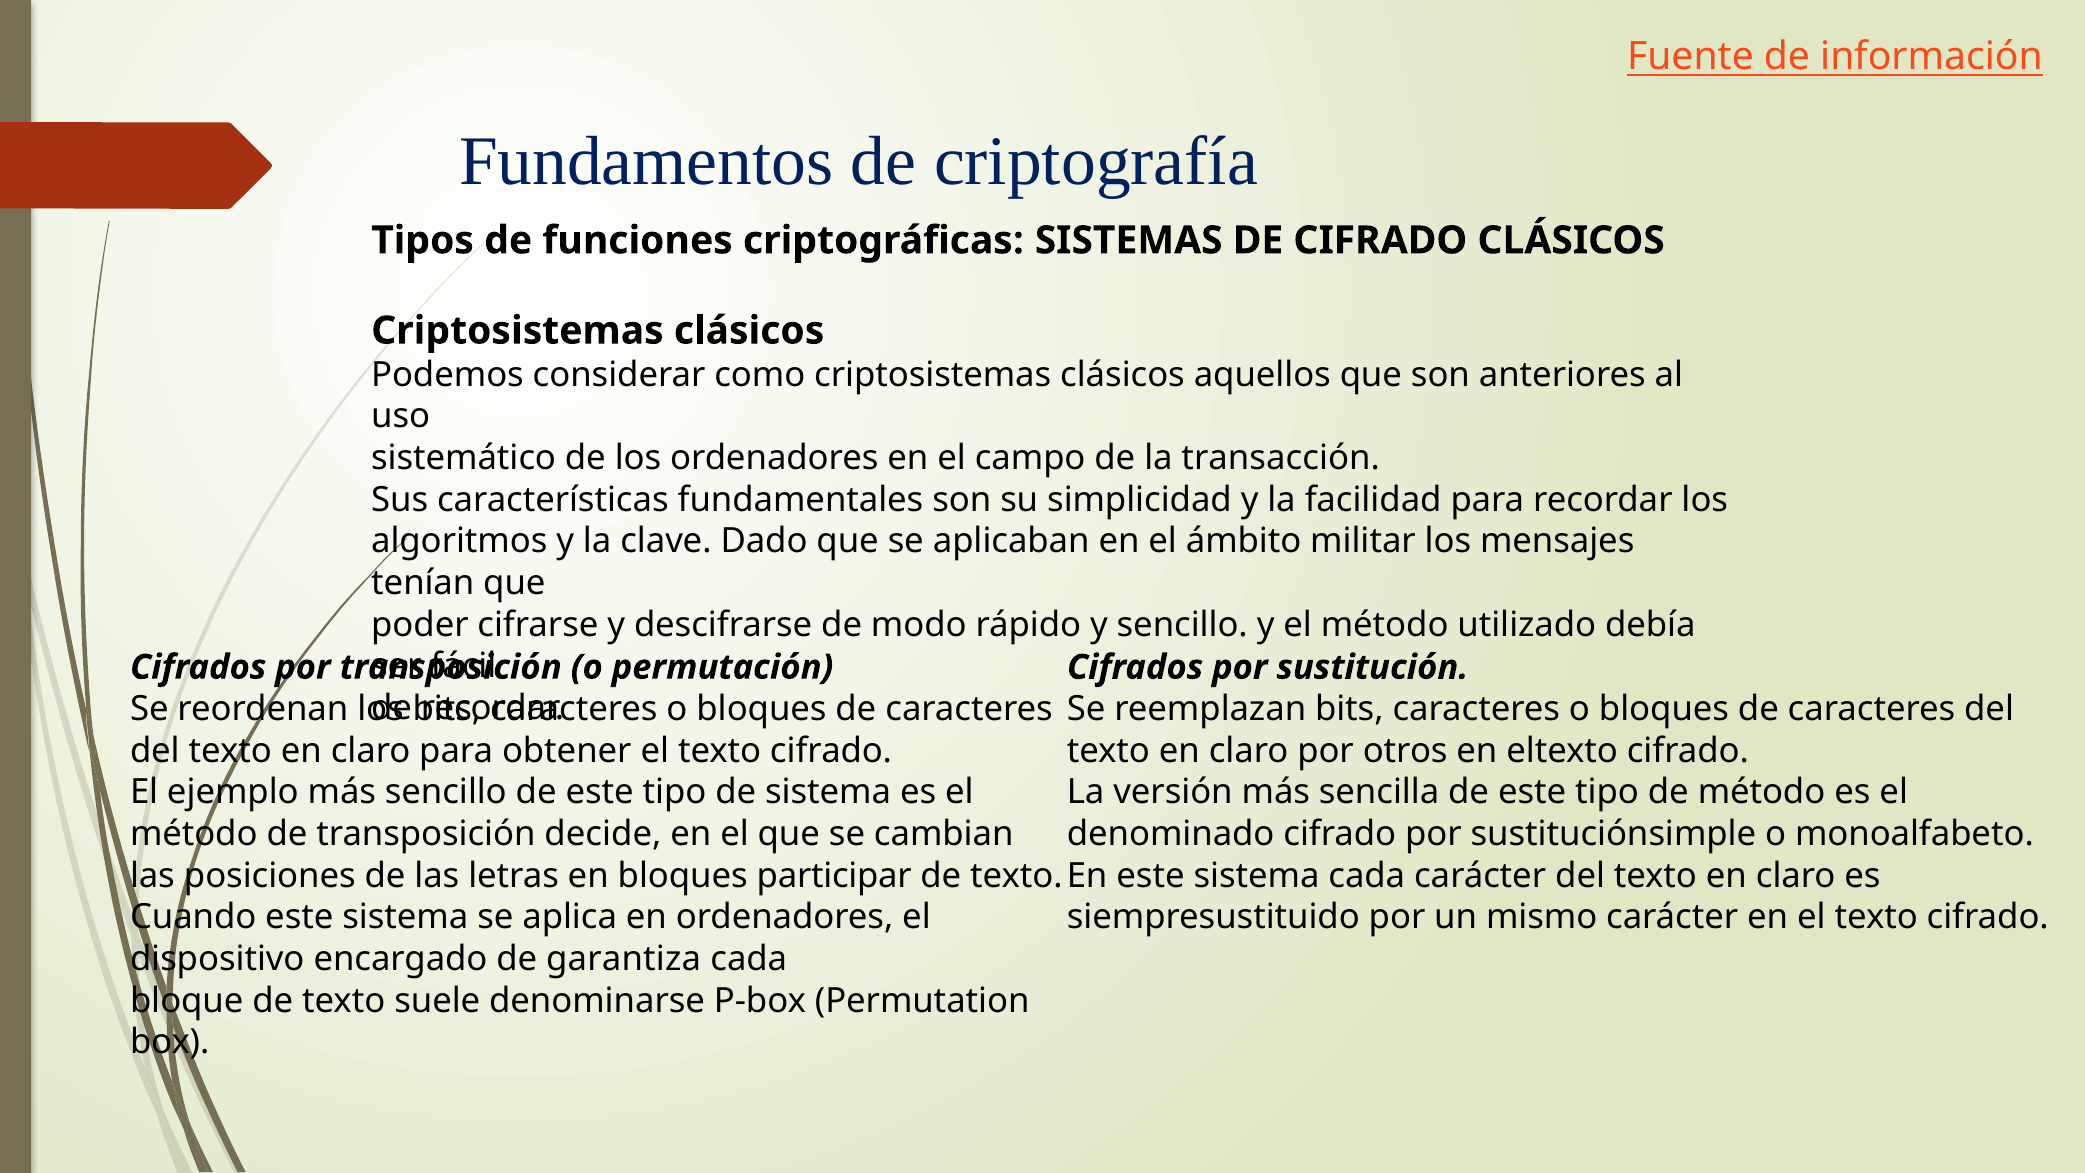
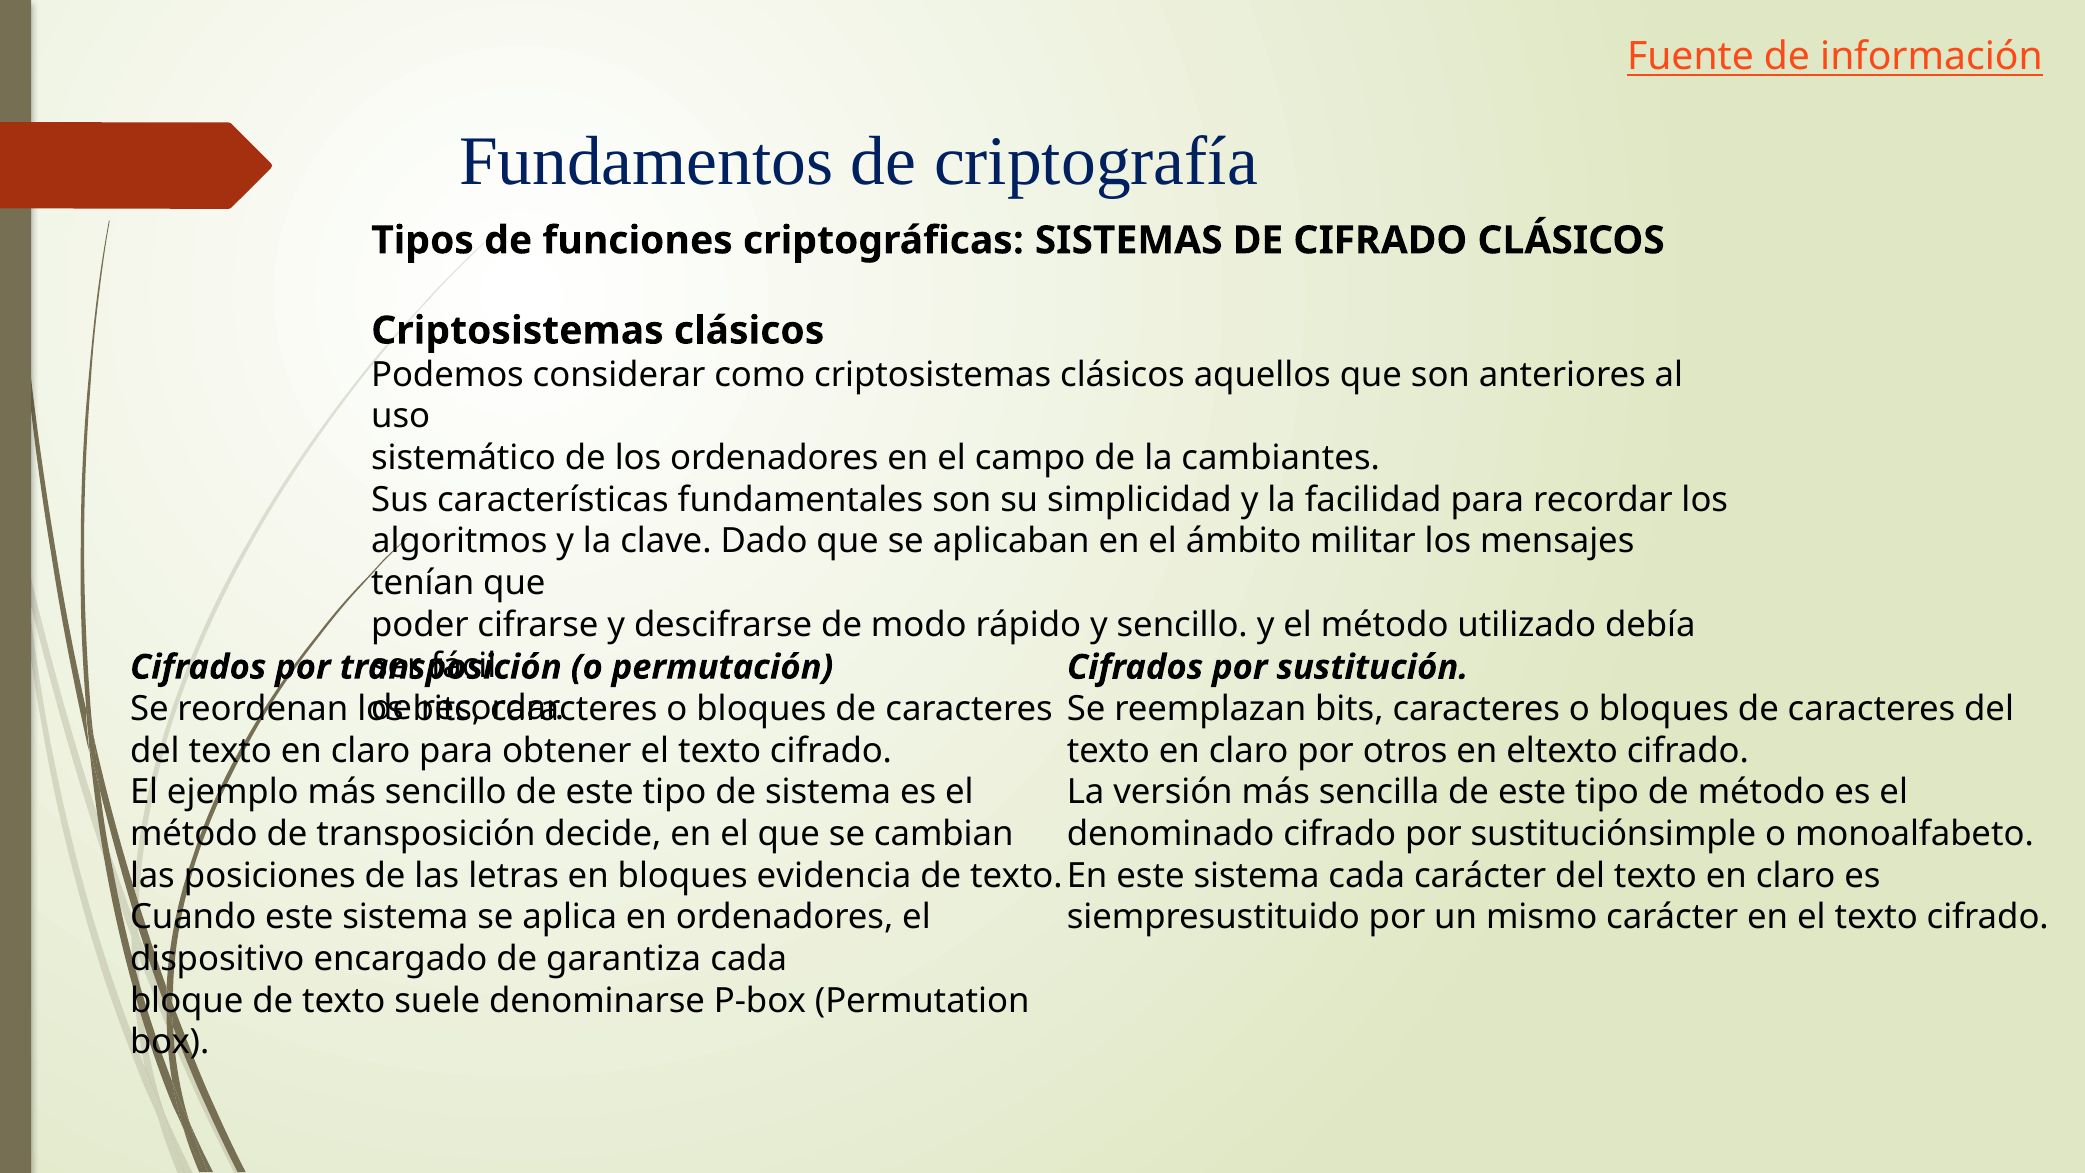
transacción: transacción -> cambiantes (1281, 458)
participar: participar -> evidencia (834, 876)
